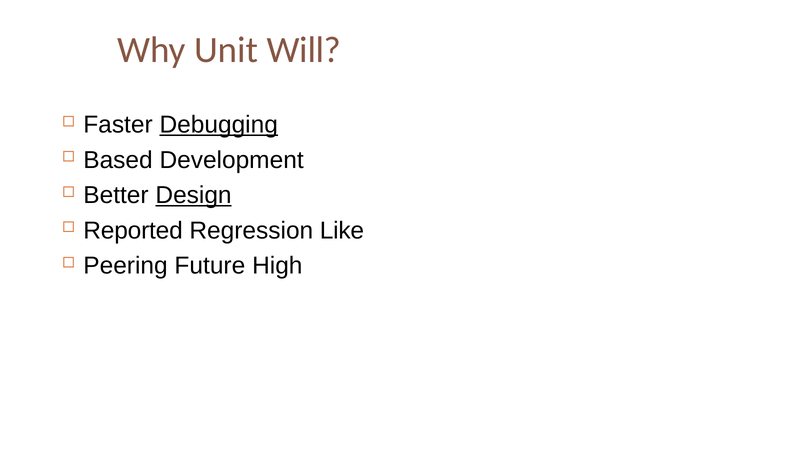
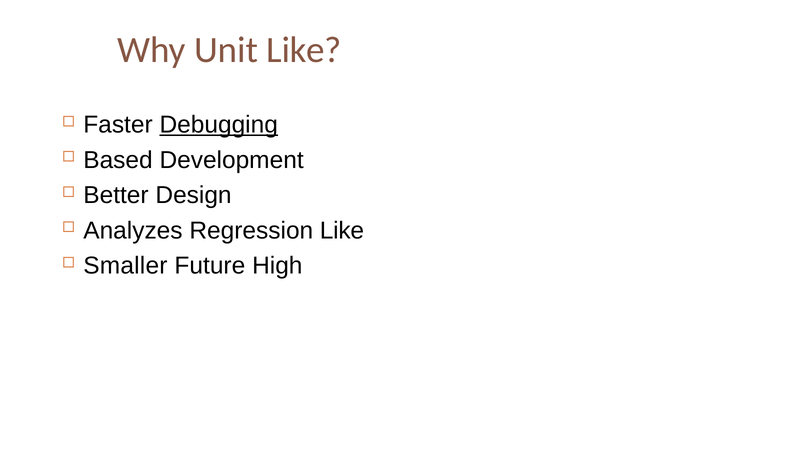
Unit Will: Will -> Like (304, 50)
Design underline: present -> none (194, 196)
Reported: Reported -> Analyzes (133, 231)
Peering: Peering -> Smaller (125, 266)
